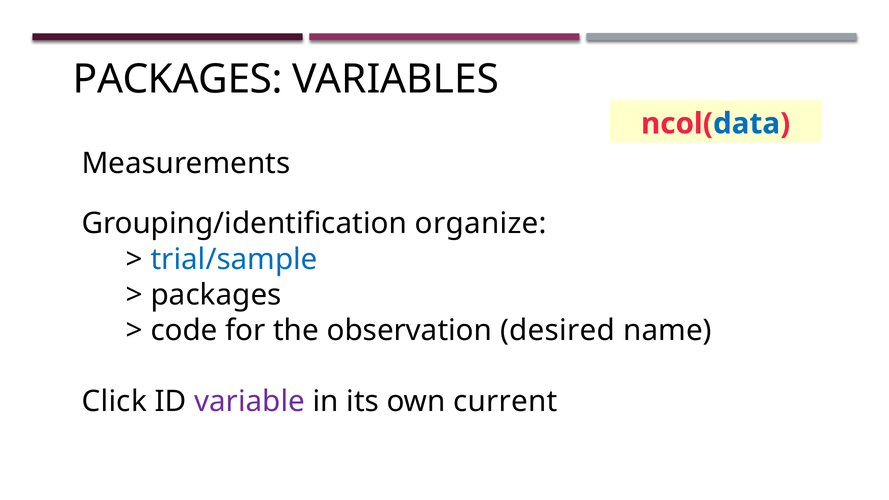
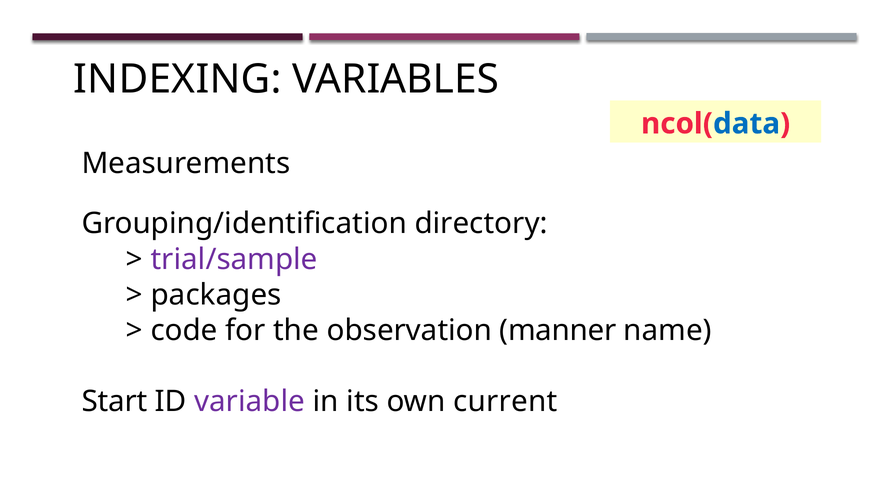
PACKAGES: PACKAGES -> INDEXING (177, 79)
organize: organize -> directory (481, 224)
trial/sample colour: blue -> purple (234, 259)
desired: desired -> manner (558, 330)
Click: Click -> Start (114, 402)
